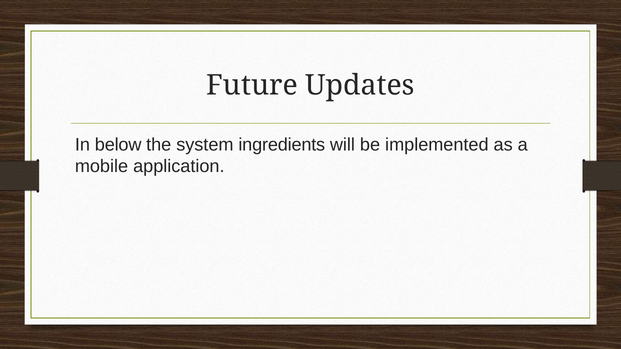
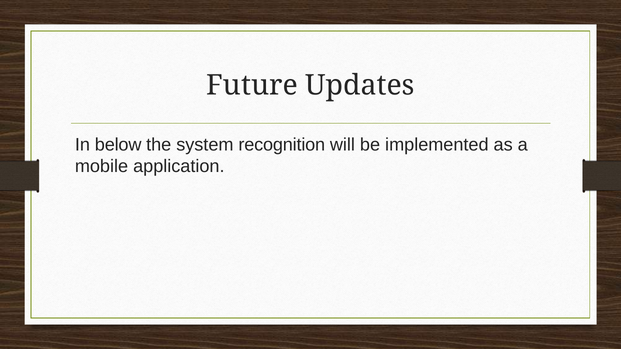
ingredients: ingredients -> recognition (282, 145)
